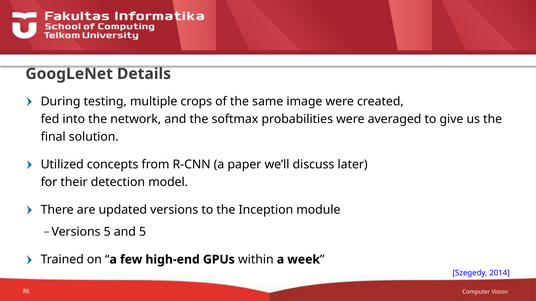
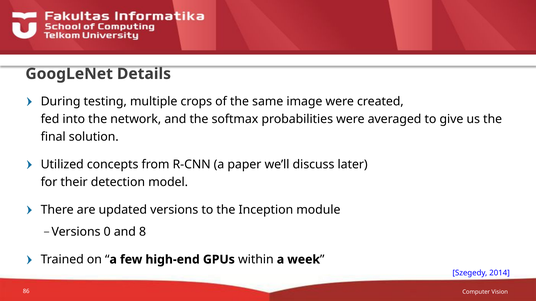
Versions 5: 5 -> 0 (107, 232)
and 5: 5 -> 8 (143, 232)
